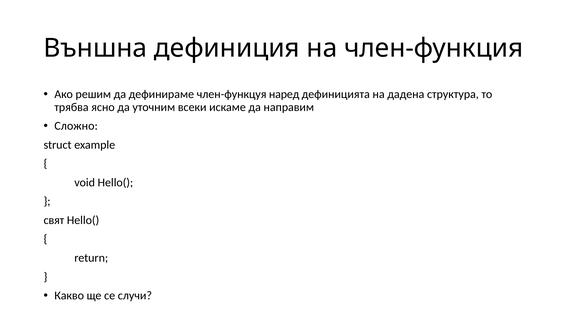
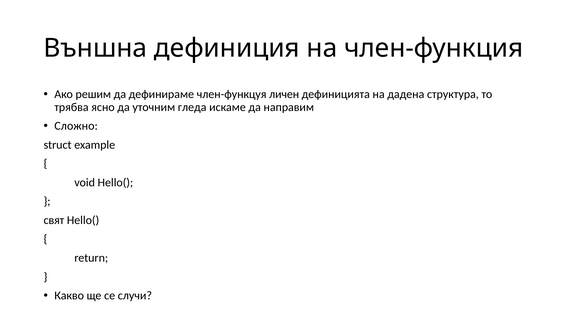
наред: наред -> личен (284, 94)
всеки: всеки -> гледа (192, 107)
